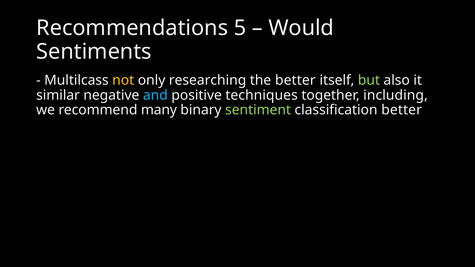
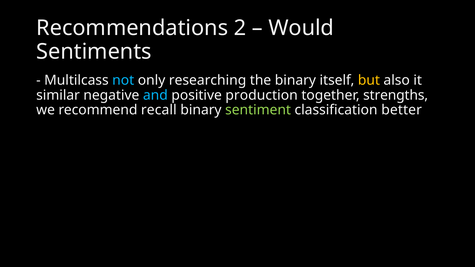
5: 5 -> 2 (240, 28)
not colour: yellow -> light blue (123, 80)
the better: better -> binary (295, 80)
but colour: light green -> yellow (369, 80)
techniques: techniques -> production (262, 95)
including: including -> strengths (396, 95)
many: many -> recall (159, 110)
